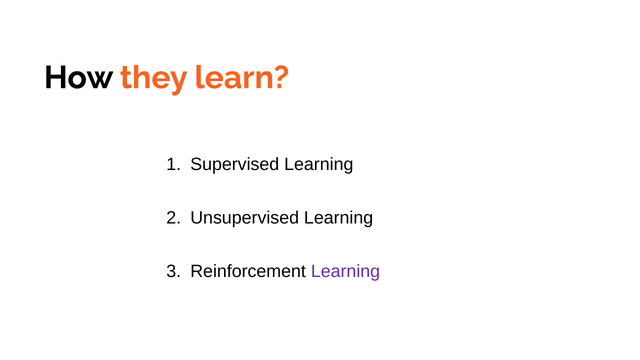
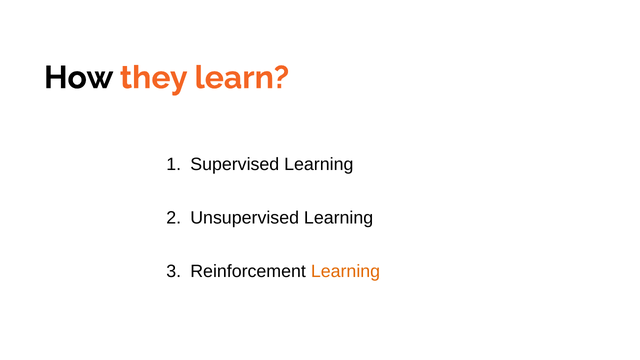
Learning colour: purple -> orange (346, 271)
